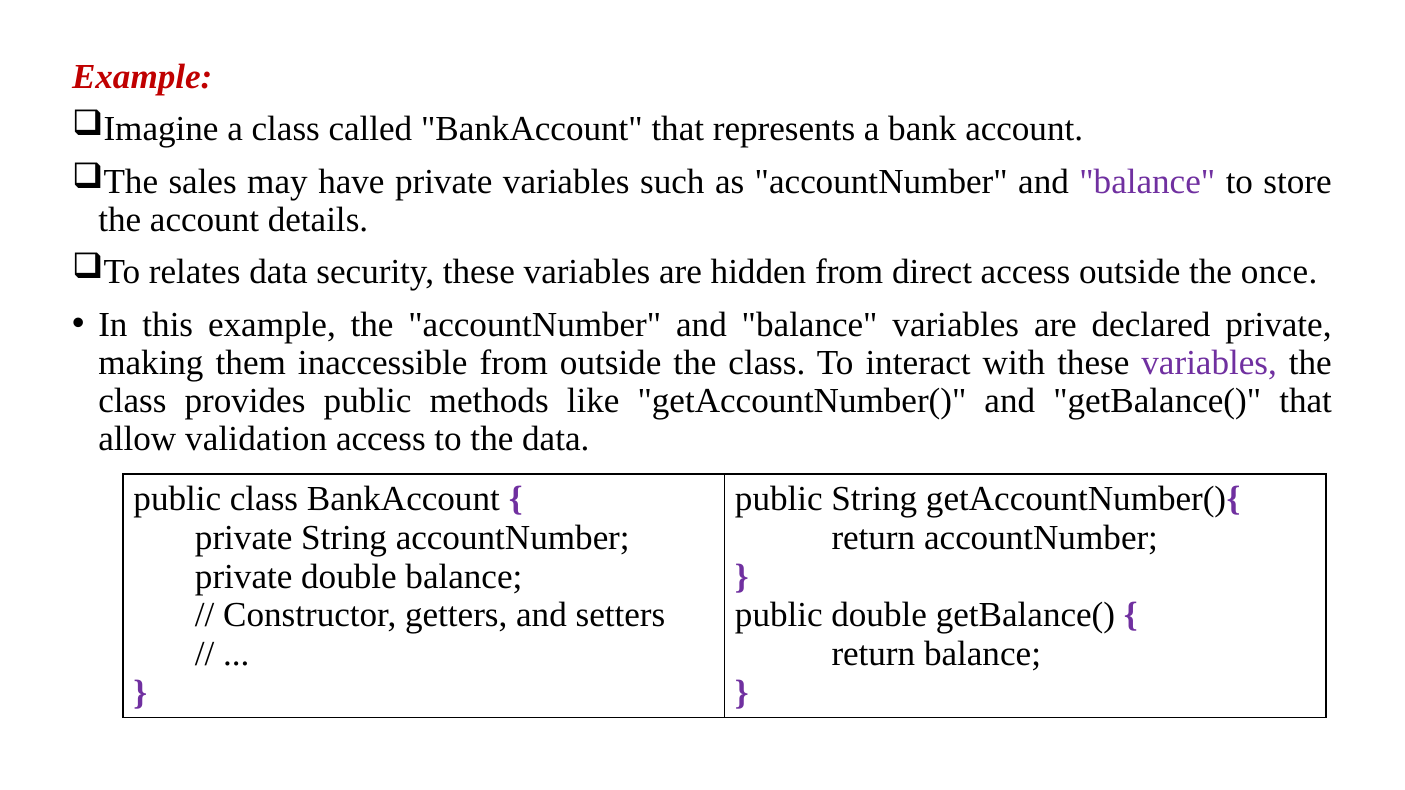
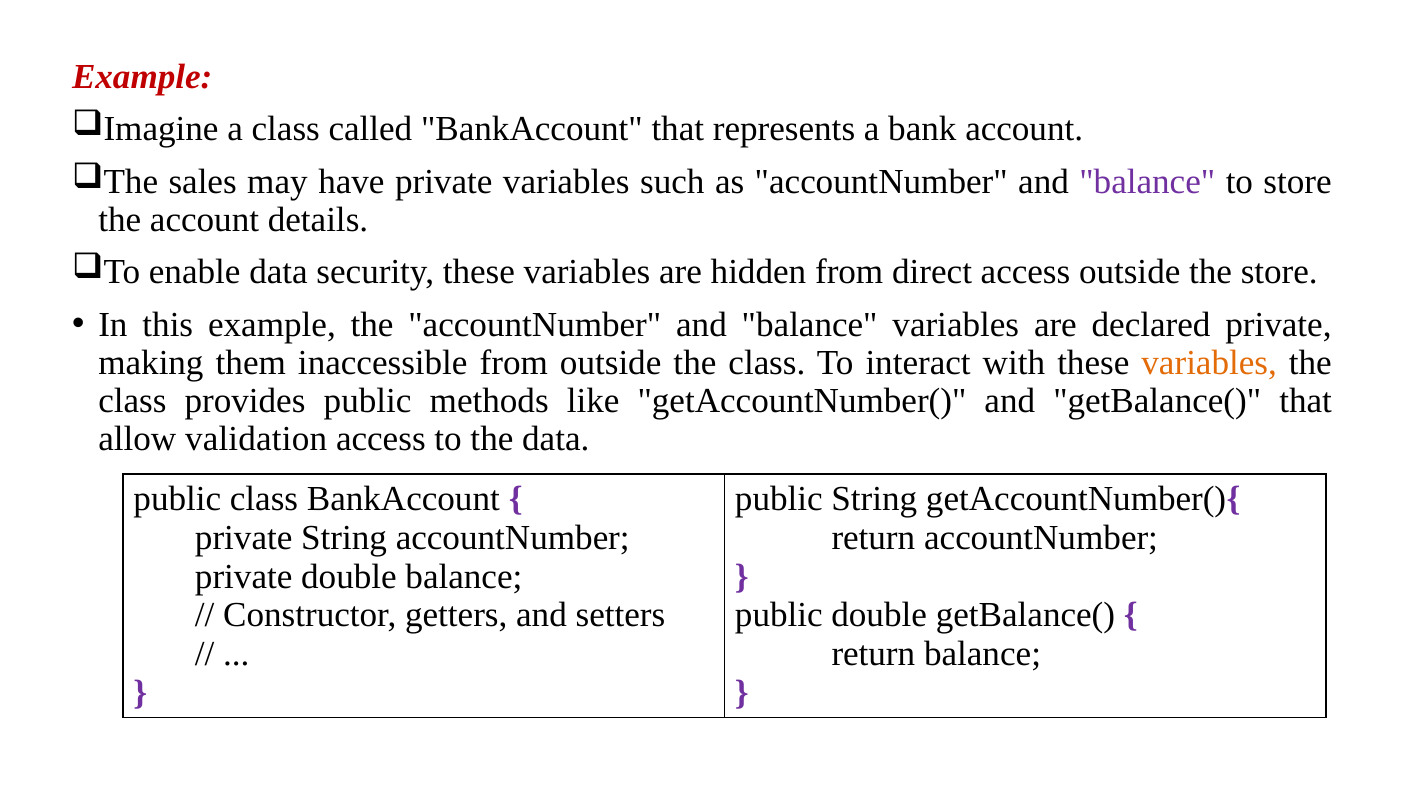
relates: relates -> enable (195, 272)
the once: once -> store (1279, 272)
variables colour: purple -> orange (1209, 363)
